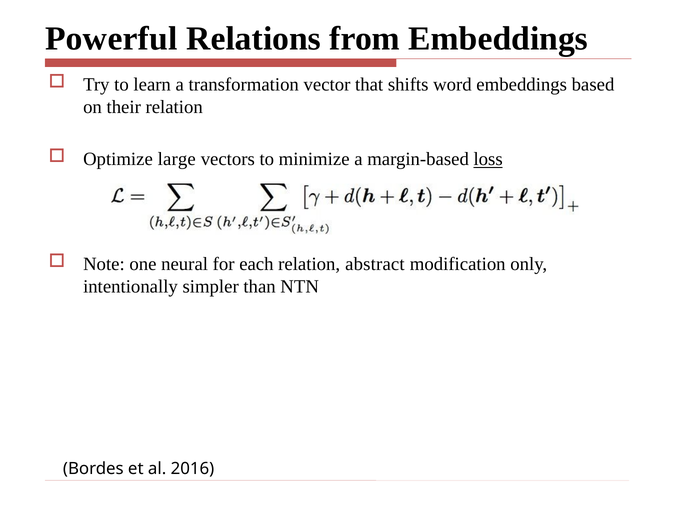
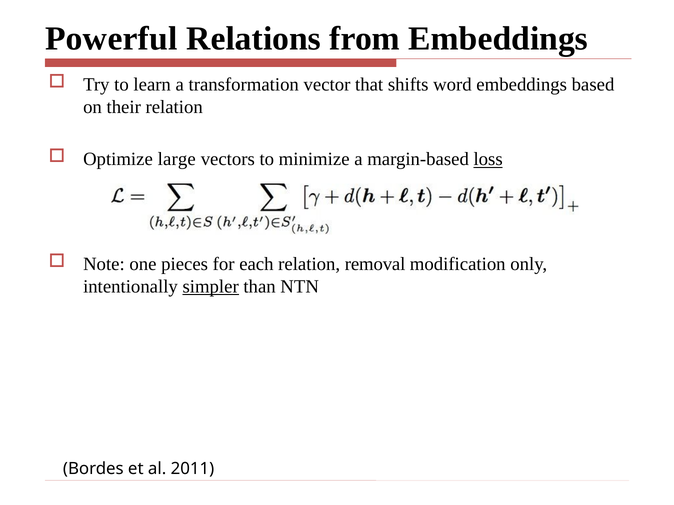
neural: neural -> pieces (185, 264)
abstract: abstract -> removal (375, 264)
simpler underline: none -> present (211, 287)
2016: 2016 -> 2011 (192, 469)
